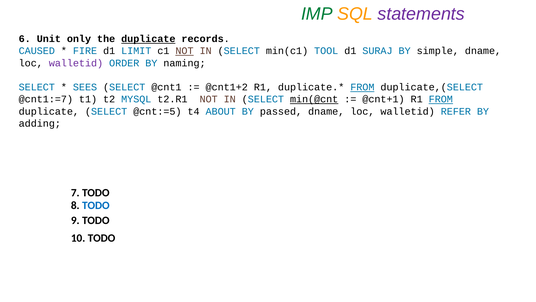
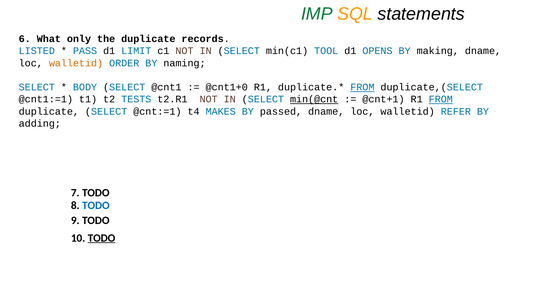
statements colour: purple -> black (421, 14)
Unit: Unit -> What (49, 39)
duplicate underline: present -> none (148, 39)
CAUSED: CAUSED -> LISTED (37, 51)
FIRE: FIRE -> PASS (85, 51)
NOT underline: present -> none (185, 51)
SURAJ: SURAJ -> OPENS (377, 51)
simple: simple -> making (438, 51)
walletid colour: purple -> orange (76, 63)
SEES: SEES -> BODY (85, 87)
@cnt1+2: @cnt1+2 -> @cnt1+0 (227, 87)
@cnt1:=7: @cnt1:=7 -> @cnt1:=1 (46, 99)
MYSQL: MYSQL -> TESTS (136, 99)
@cnt:=5: @cnt:=5 -> @cnt:=1 (157, 111)
ABOUT: ABOUT -> MAKES (221, 111)
TODO underline: none -> present (101, 238)
